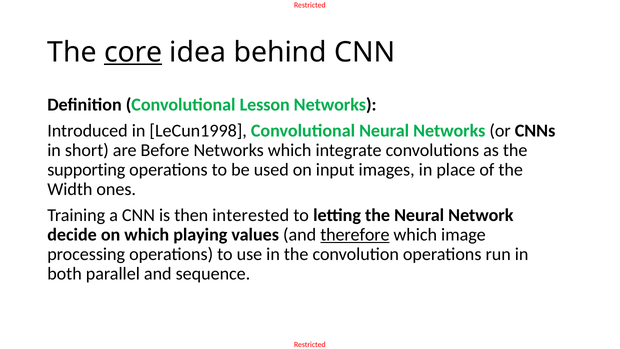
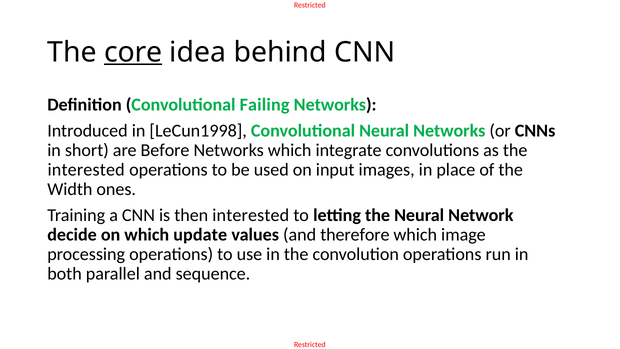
Lesson: Lesson -> Failing (265, 105)
supporting: supporting -> interested (86, 170)
playing: playing -> update (200, 235)
therefore underline: present -> none (355, 235)
